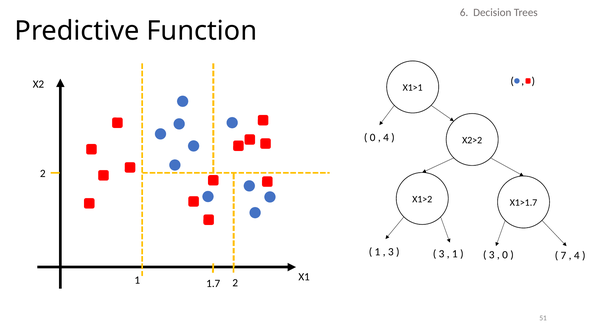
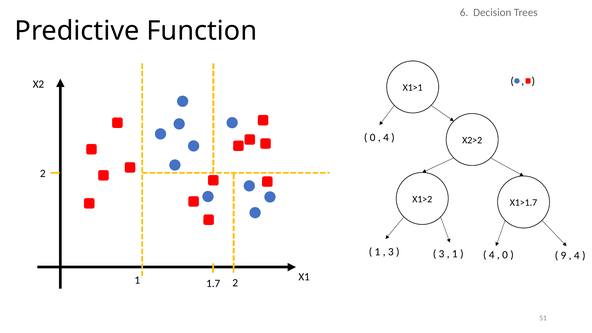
7: 7 -> 9 (563, 256)
3: 3 -> 4 (492, 255)
